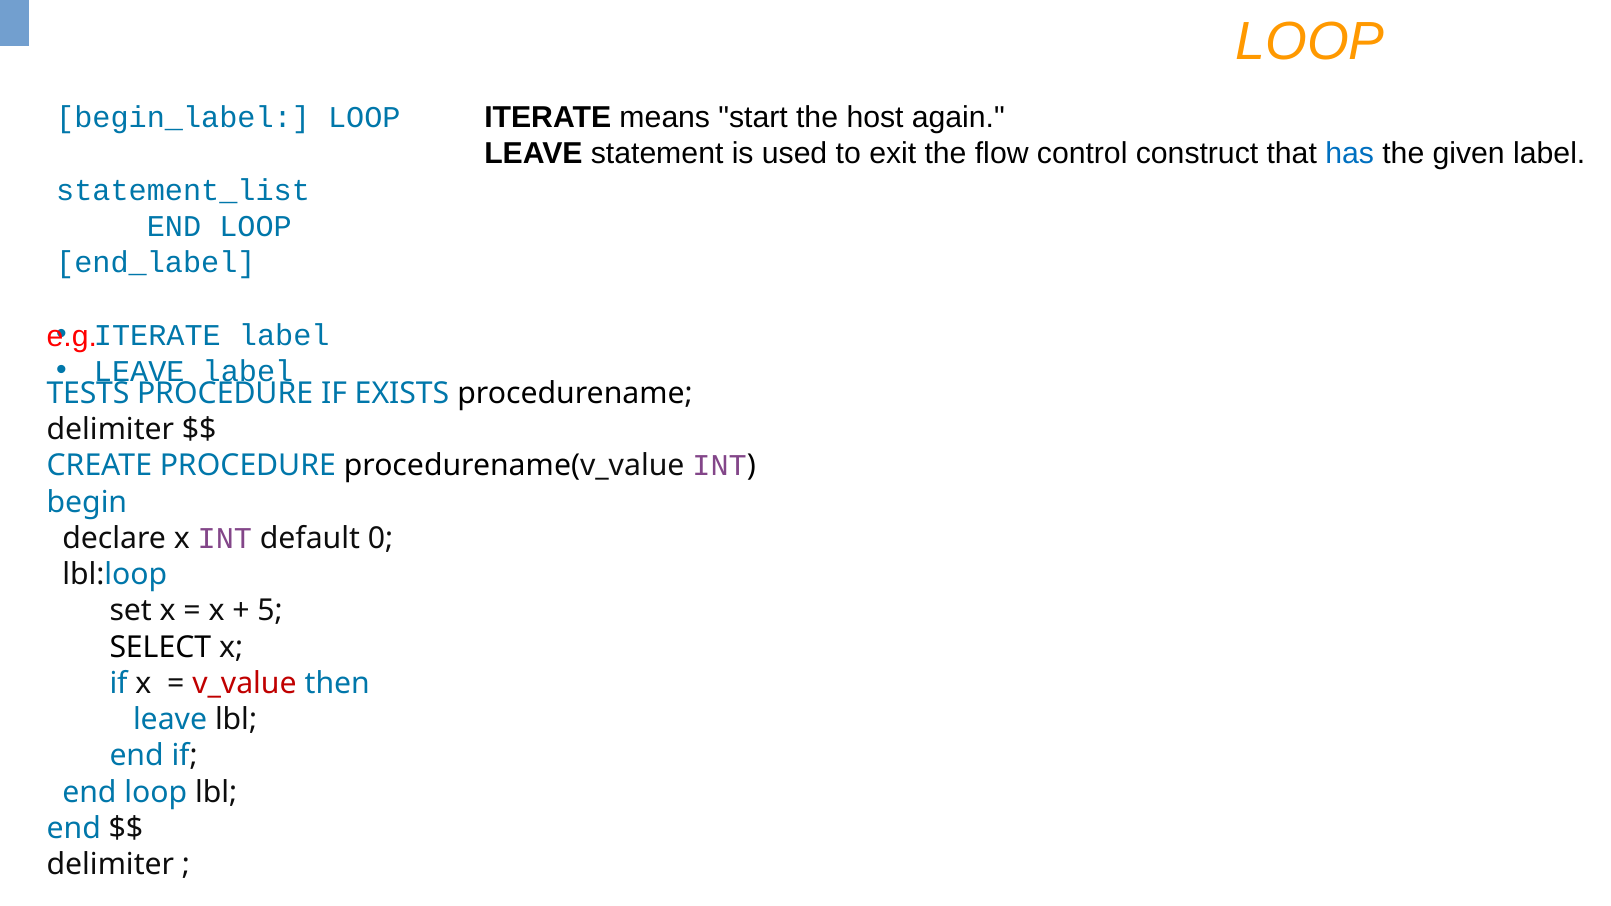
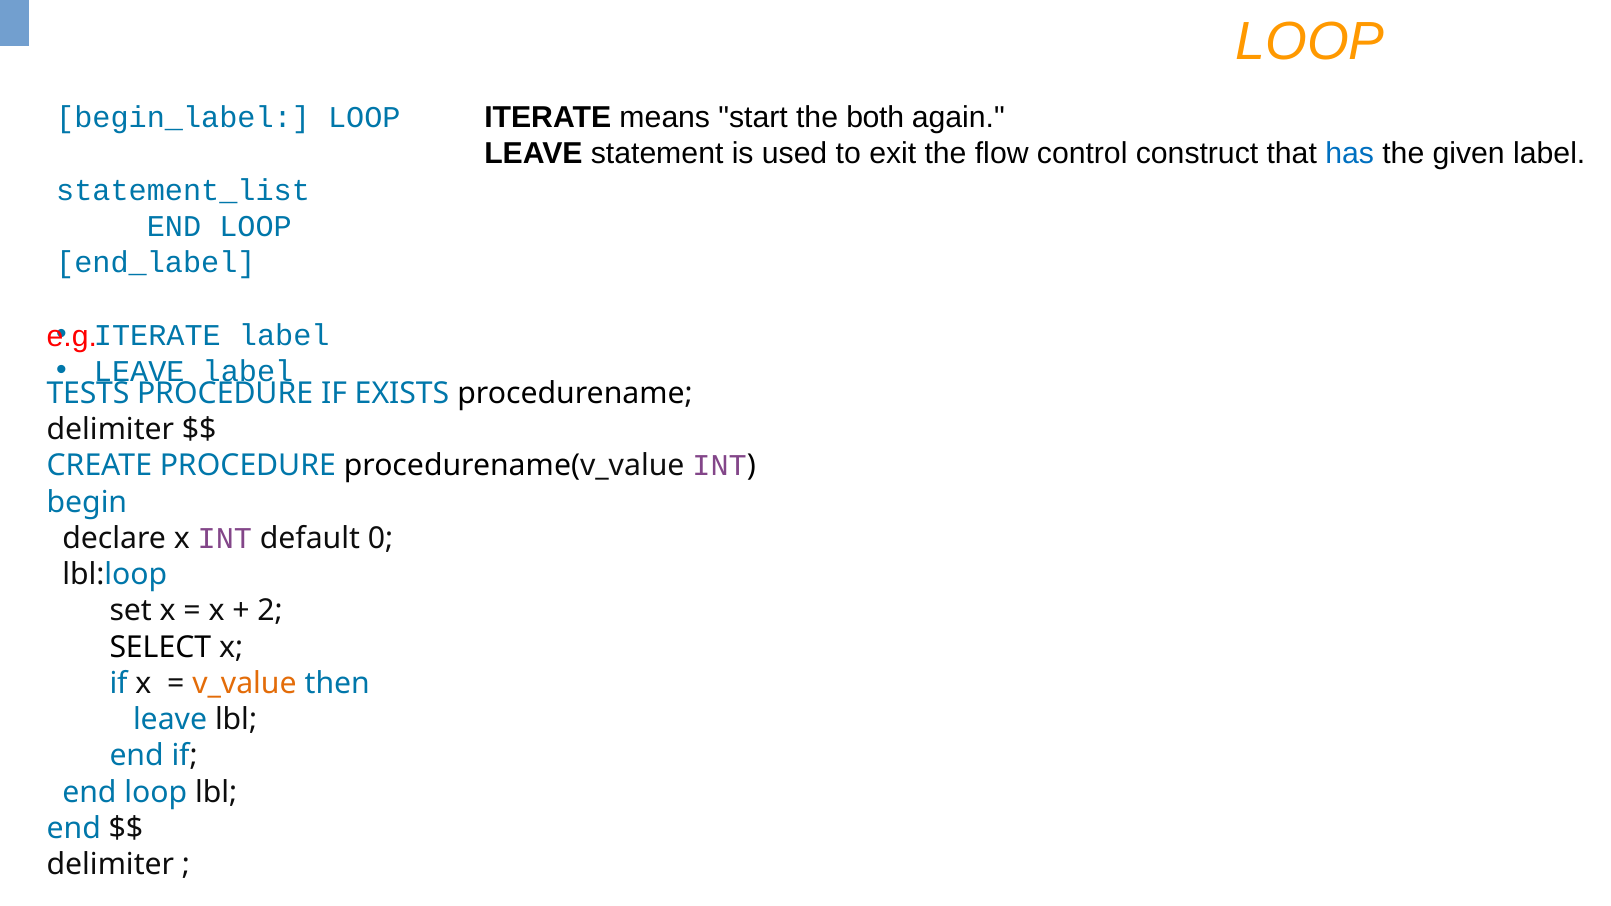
host: host -> both (875, 118)
5: 5 -> 2 (270, 611)
v_value colour: red -> orange (244, 684)
